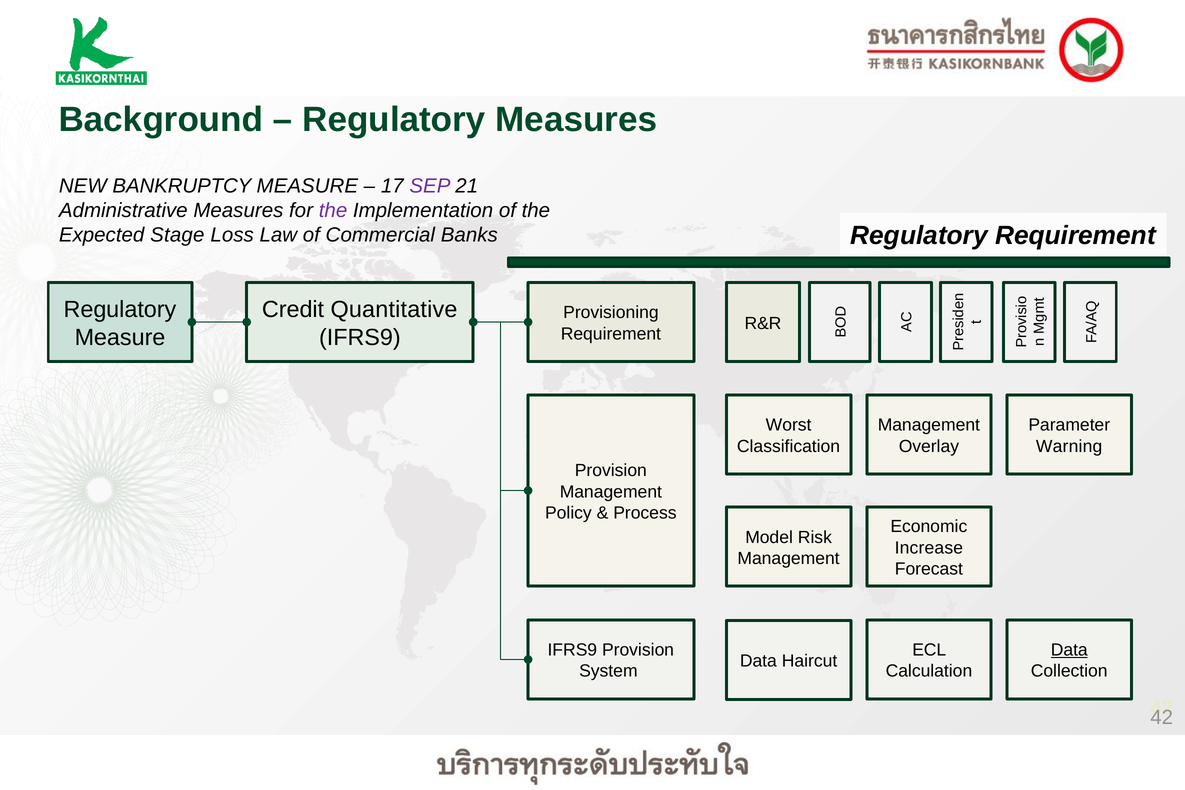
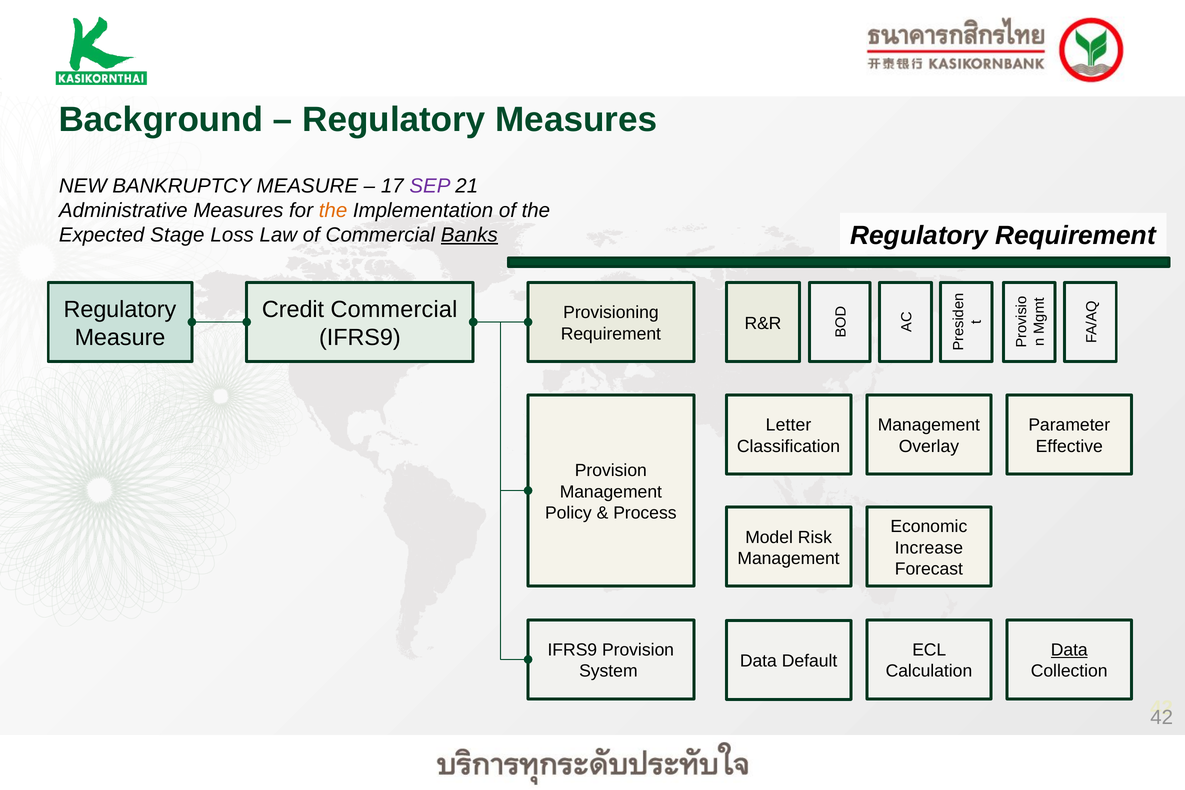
the colour: purple -> orange (333, 210)
Banks underline: none -> present (469, 235)
Credit Quantitative: Quantitative -> Commercial (394, 310)
Worst: Worst -> Letter (789, 425)
Warning: Warning -> Effective (1069, 446)
Haircut: Haircut -> Default (810, 661)
